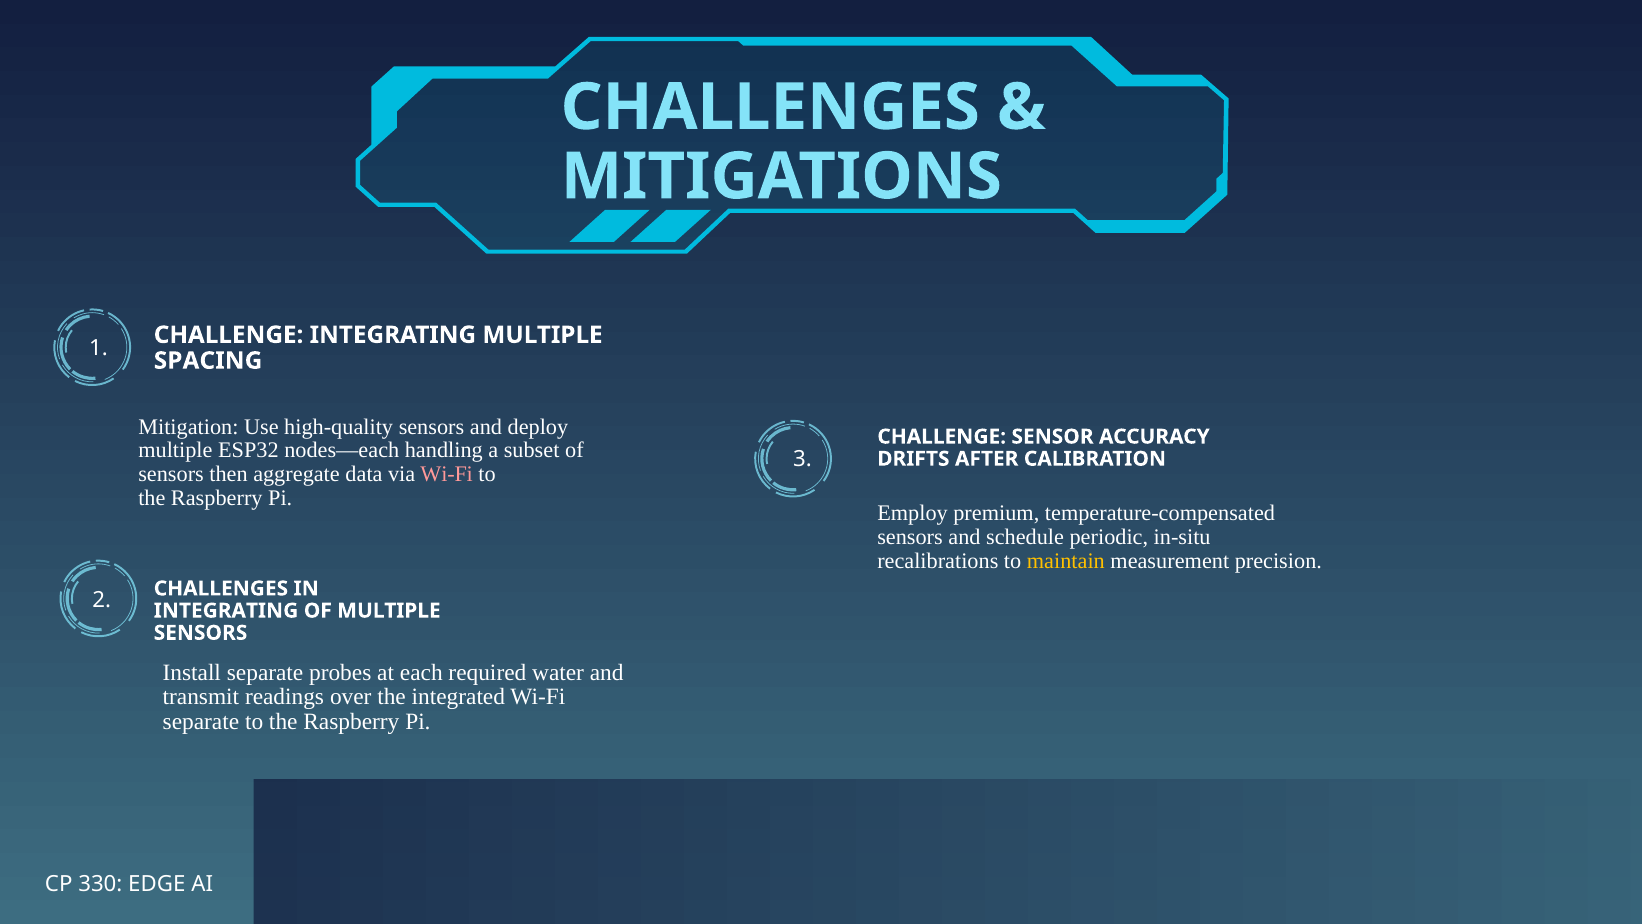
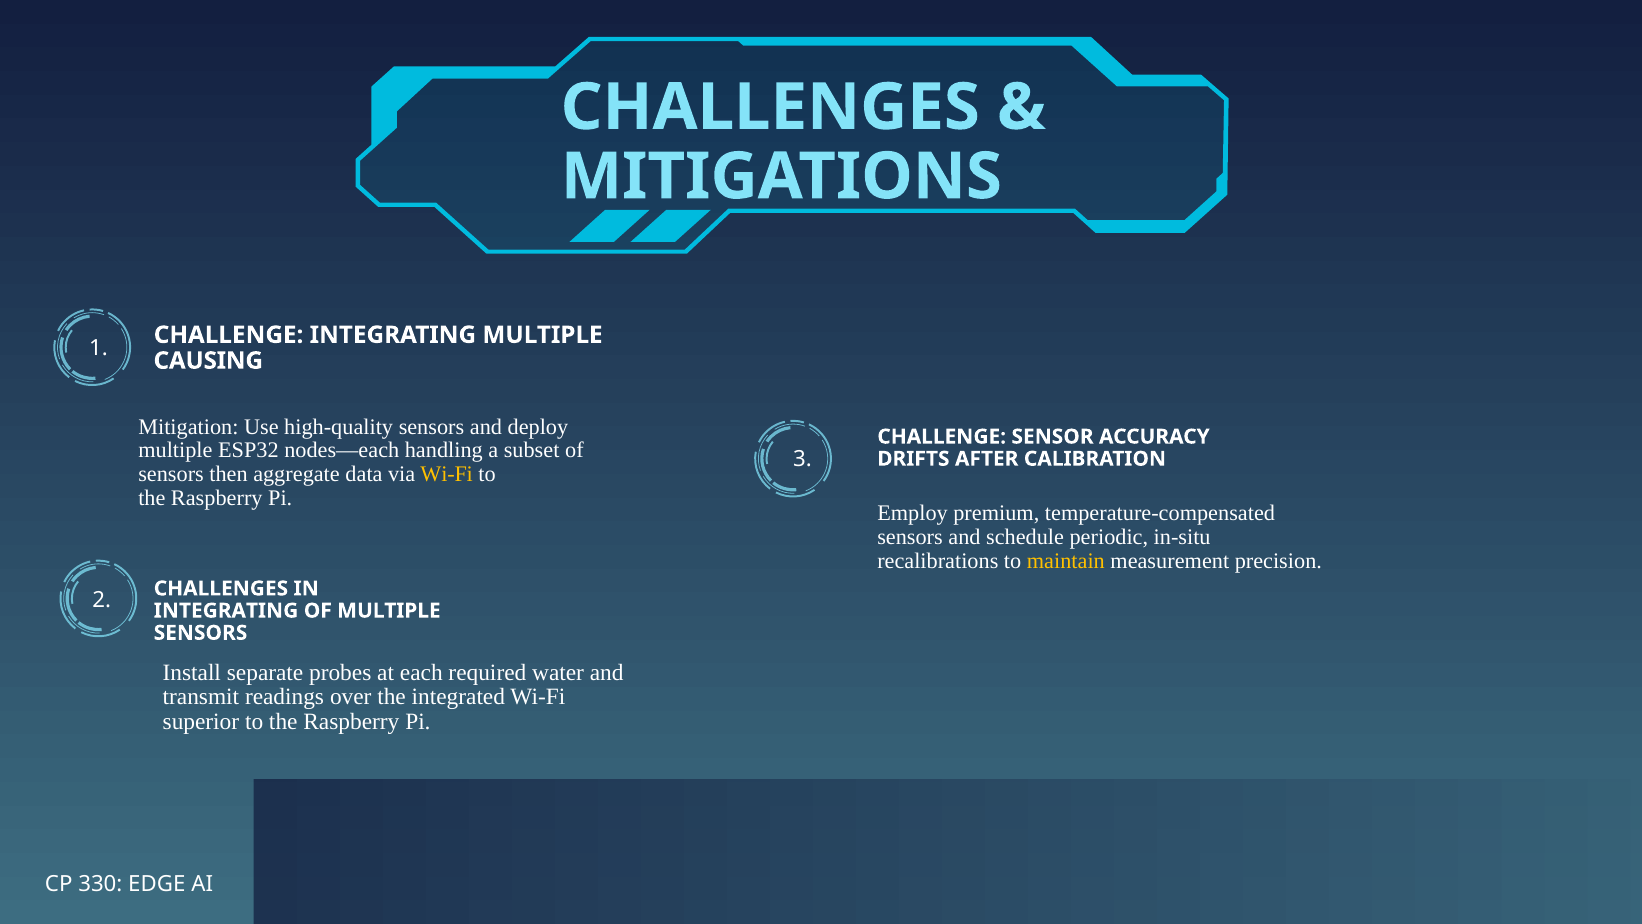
SPACING: SPACING -> CAUSING (208, 361)
Wi‑Fi colour: pink -> yellow (447, 474)
separate: separate -> superior (201, 722)
